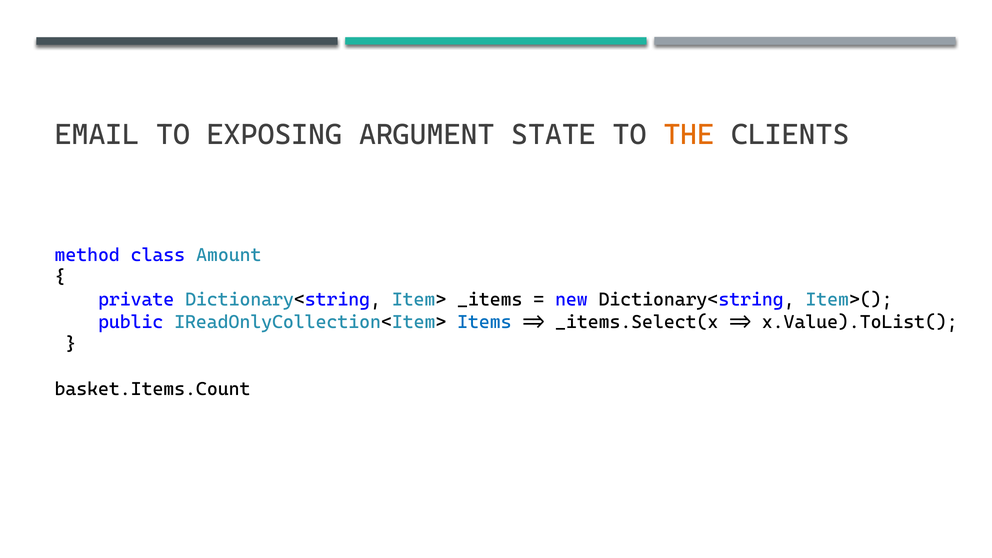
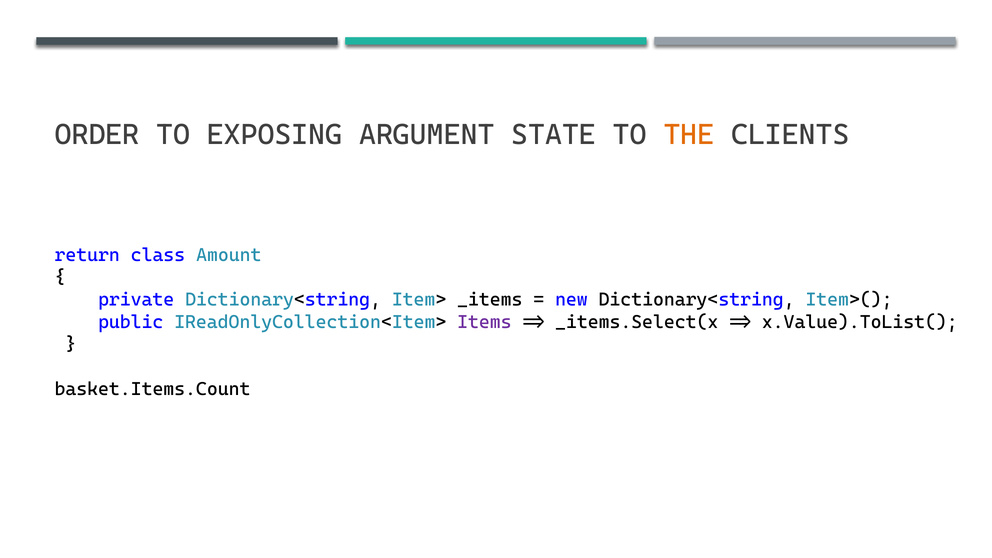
EMAIL: EMAIL -> ORDER (97, 135)
method: method -> return (87, 255)
Items colour: blue -> purple (484, 322)
